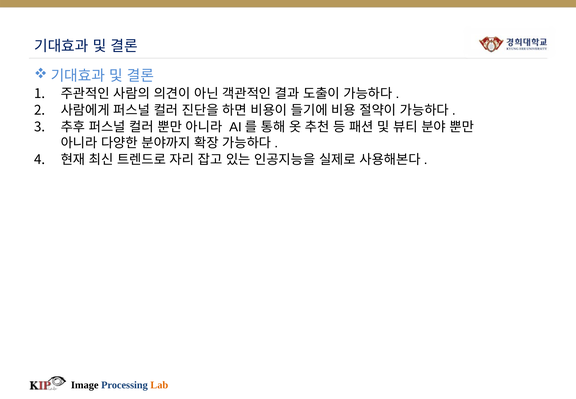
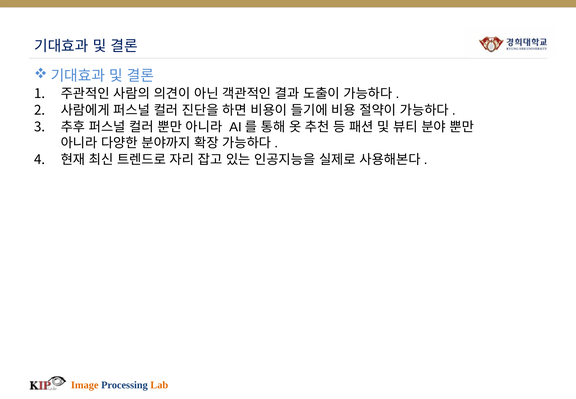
Image colour: black -> orange (85, 385)
